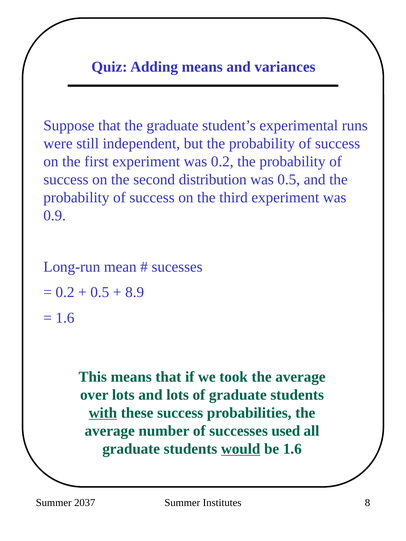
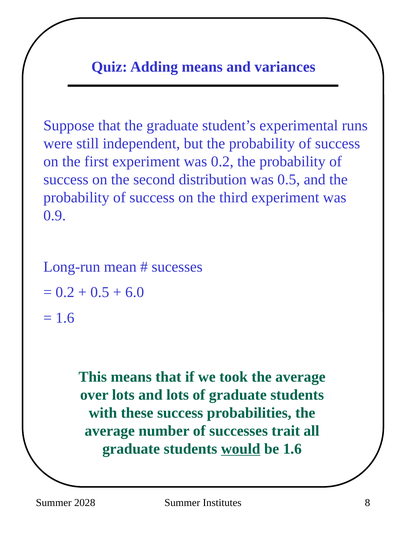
8.9: 8.9 -> 6.0 (135, 292)
with underline: present -> none (103, 413)
used: used -> trait (286, 431)
2037: 2037 -> 2028 (85, 503)
